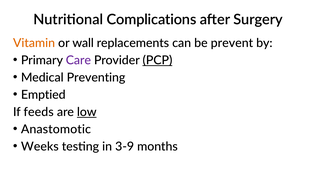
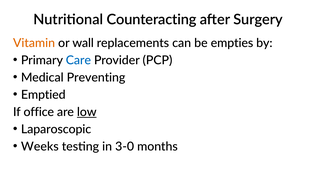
Complications: Complications -> Counteracting (152, 20)
prevent: prevent -> empties (232, 43)
Care colour: purple -> blue (78, 60)
PCP underline: present -> none (157, 60)
feeds: feeds -> office (39, 112)
Anastomotic: Anastomotic -> Laparoscopic (56, 130)
3-9: 3-9 -> 3-0 (125, 147)
